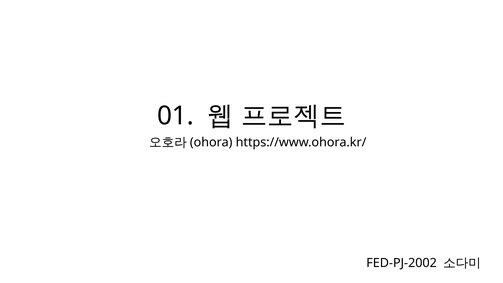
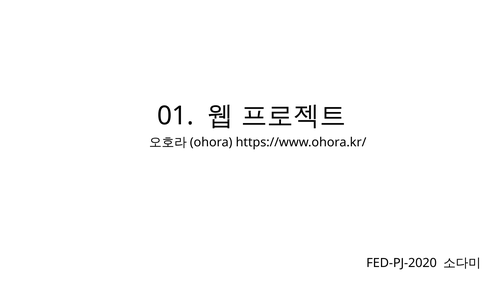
FED-PJ-2002: FED-PJ-2002 -> FED-PJ-2020 (402, 263)
